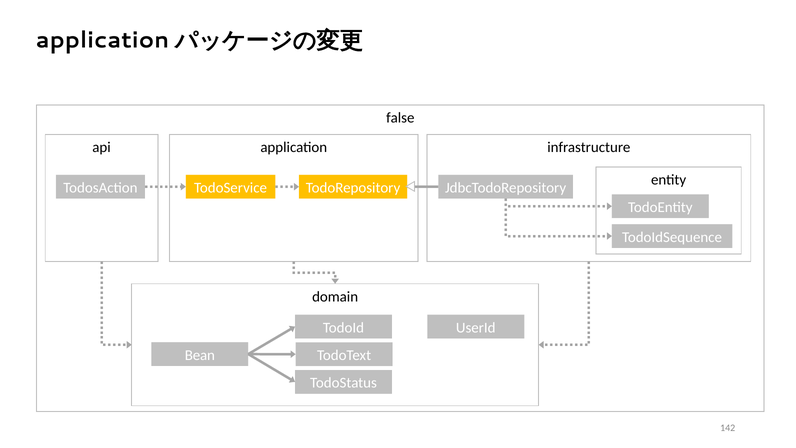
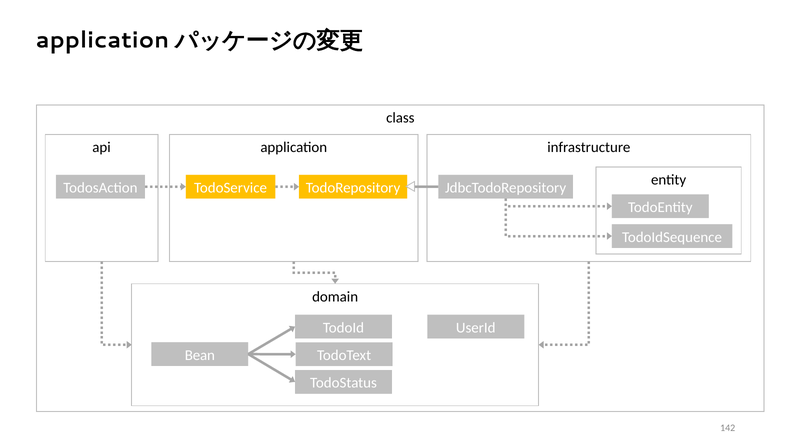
false: false -> class (400, 118)
